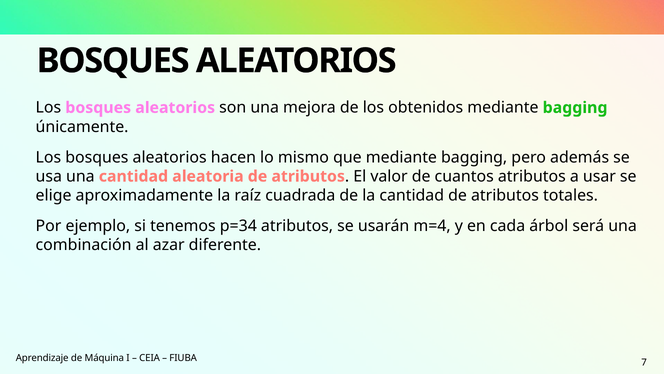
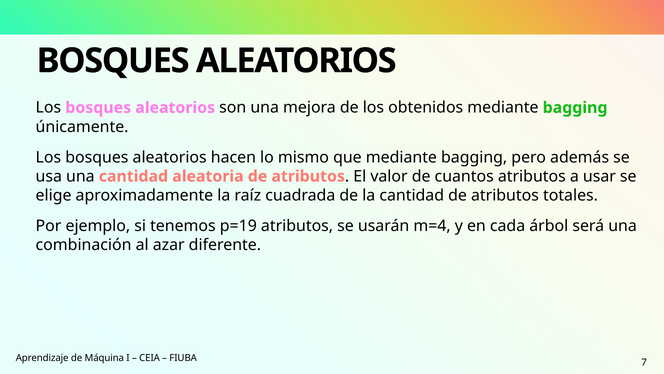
p=34: p=34 -> p=19 (238, 226)
